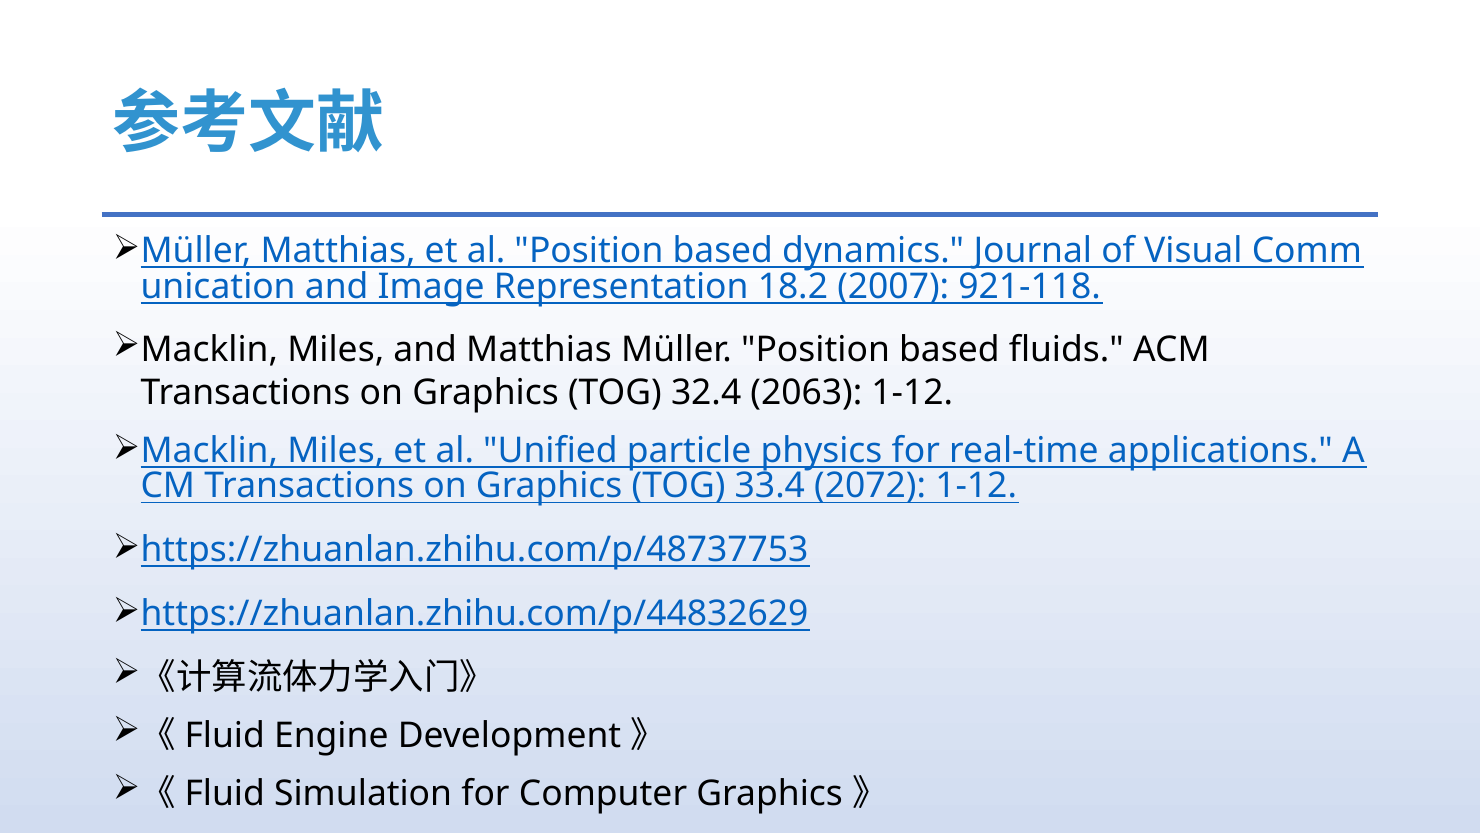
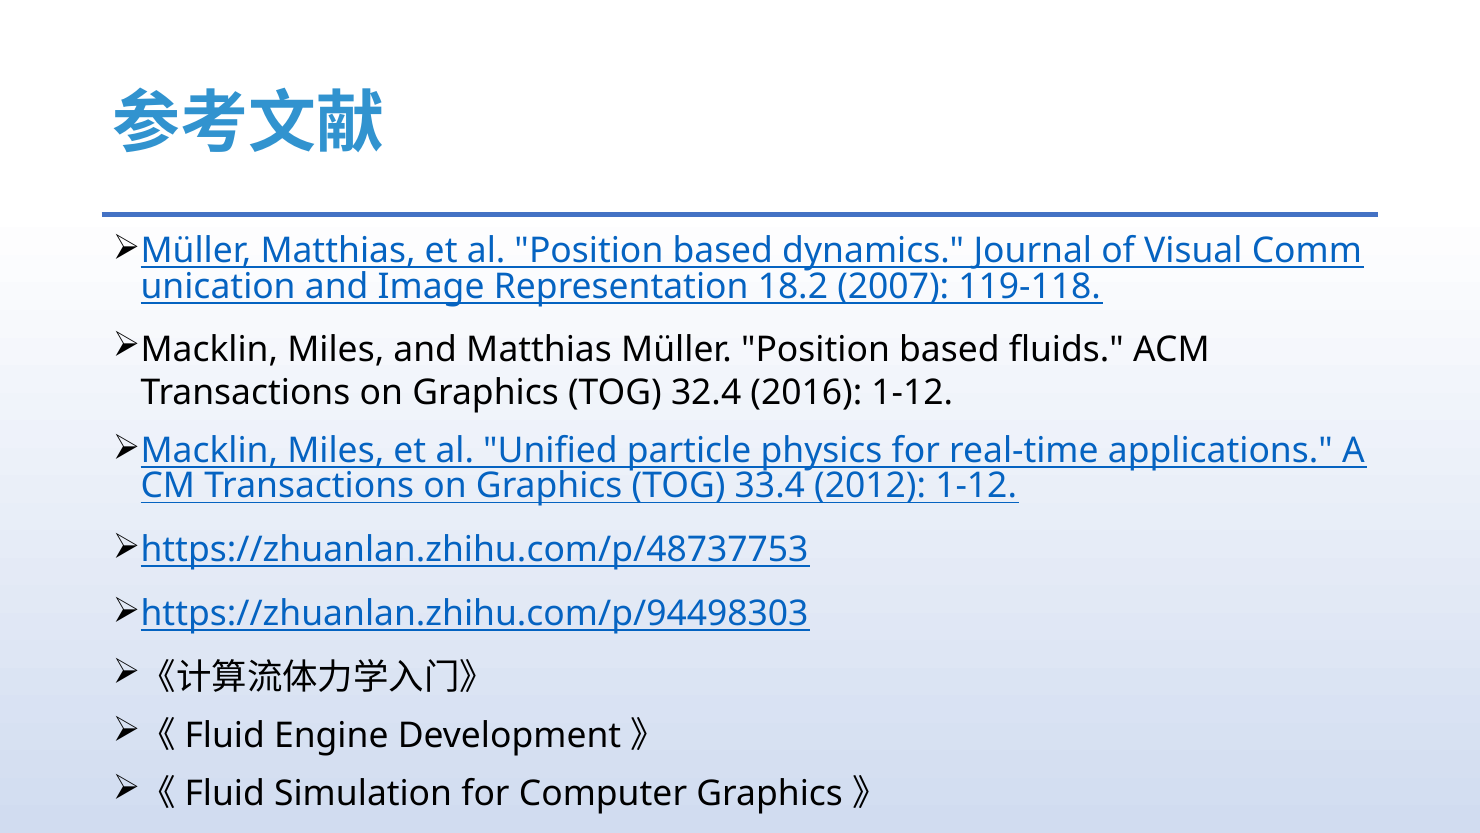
921-118: 921-118 -> 119-118 (1030, 286)
2063: 2063 -> 2016 (806, 393)
2072: 2072 -> 2012 (870, 486)
https://zhuanlan.zhihu.com/p/44832629: https://zhuanlan.zhihu.com/p/44832629 -> https://zhuanlan.zhihu.com/p/94498303 (475, 613)
